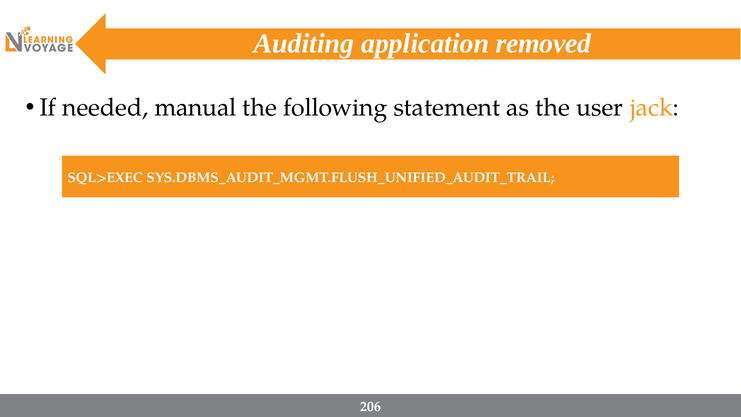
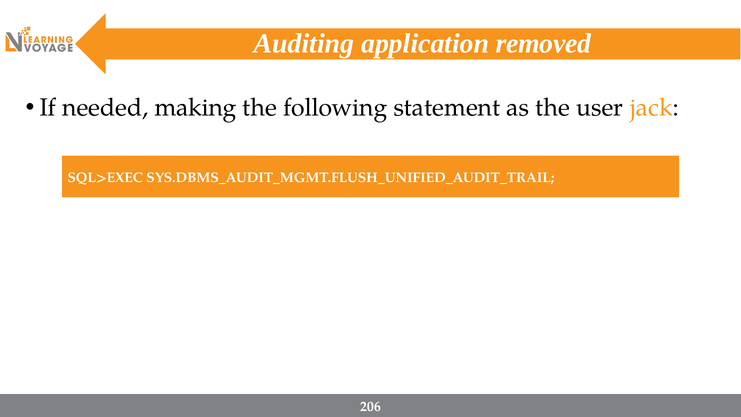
manual: manual -> making (196, 107)
